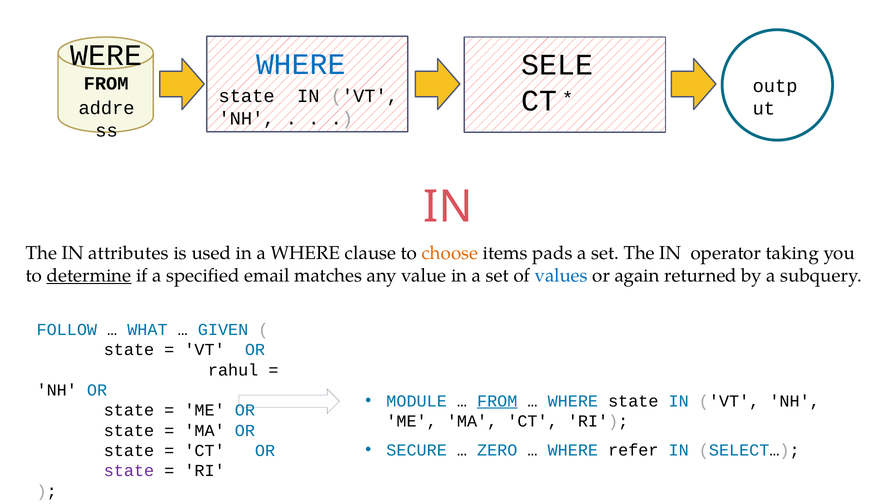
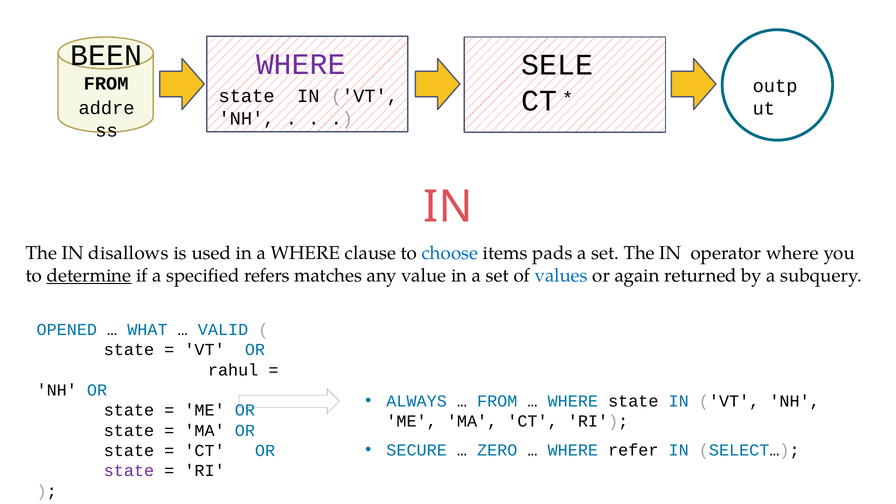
WERE: WERE -> BEEN (106, 55)
WHERE colour: blue -> purple (301, 64)
attributes: attributes -> disallows (129, 253)
choose colour: orange -> blue (450, 253)
operator taking: taking -> where (792, 253)
email: email -> refers (267, 275)
FOLLOW: FOLLOW -> OPENED (67, 330)
GIVEN: GIVEN -> VALID (223, 330)
MODULE: MODULE -> ALWAYS (417, 401)
FROM underline: present -> none (497, 401)
